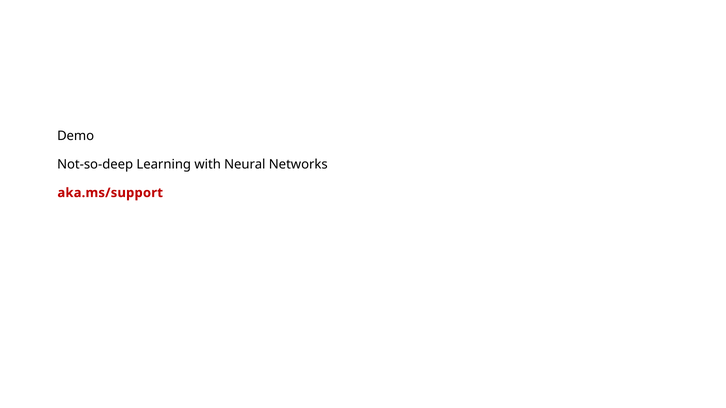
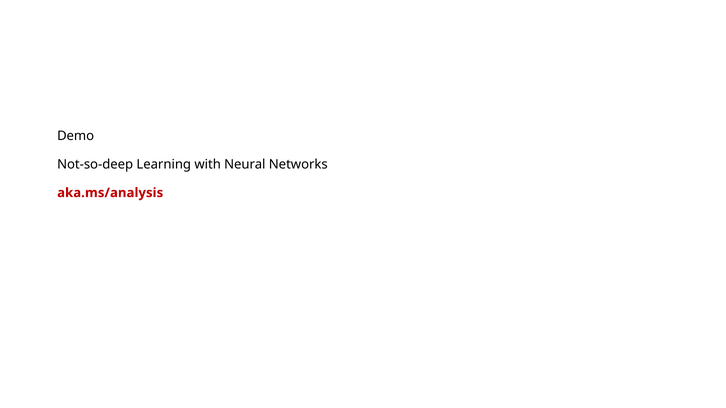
aka.ms/support: aka.ms/support -> aka.ms/analysis (110, 193)
